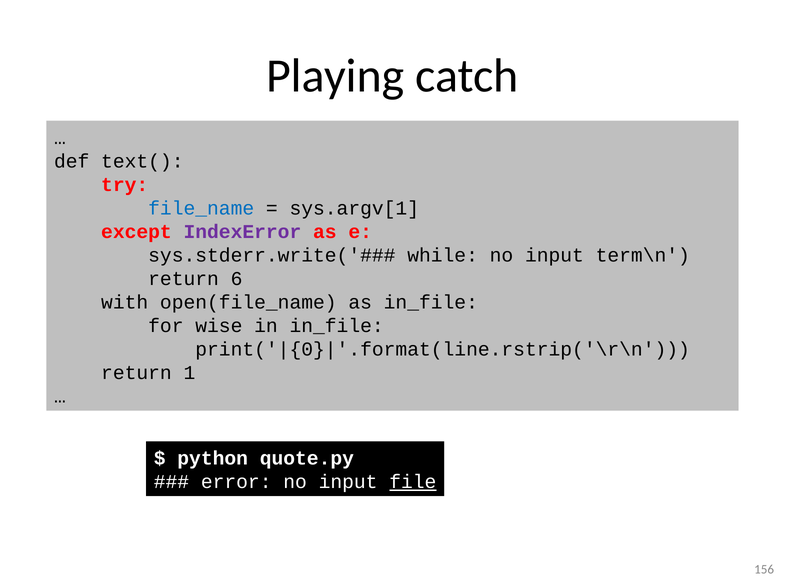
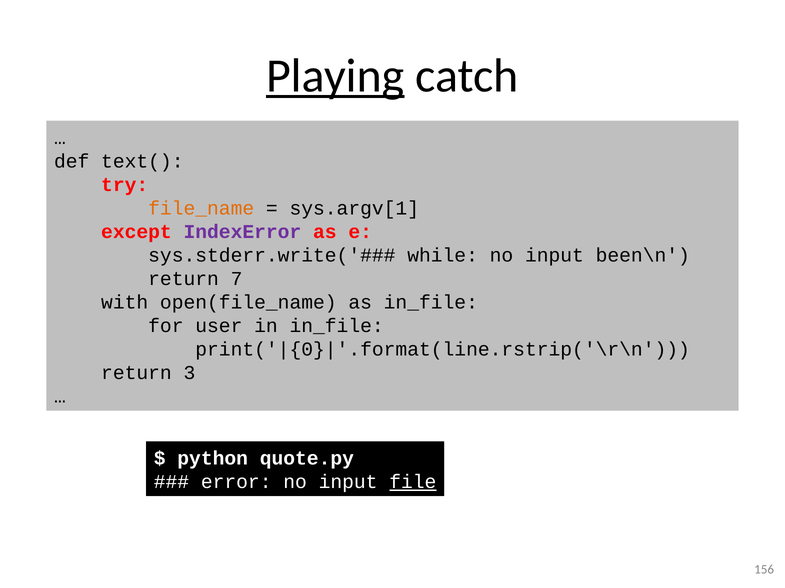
Playing underline: none -> present (335, 76)
file_name colour: blue -> orange (201, 209)
term\n: term\n -> been\n (643, 256)
6: 6 -> 7 (237, 279)
wise: wise -> user (219, 326)
1: 1 -> 3 (189, 373)
